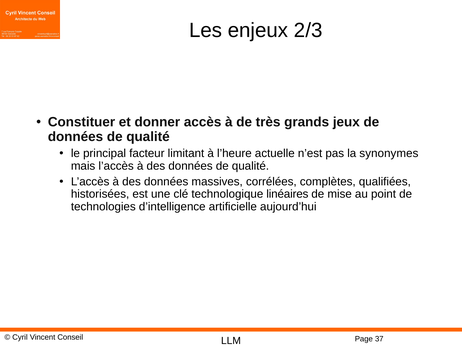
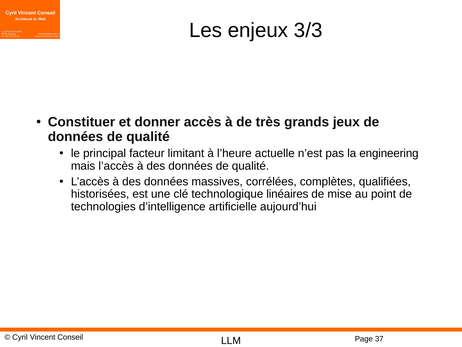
2/3: 2/3 -> 3/3 (308, 30)
synonymes: synonymes -> engineering (389, 153)
